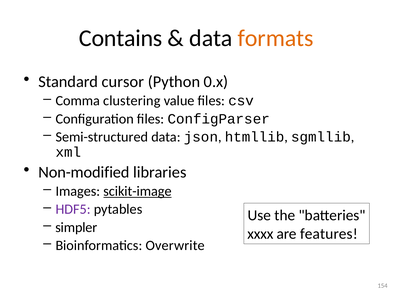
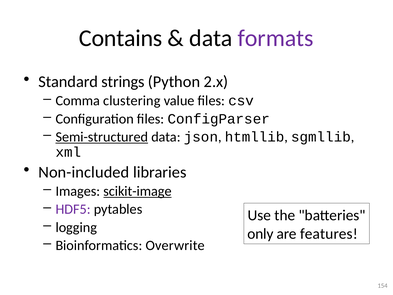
formats colour: orange -> purple (276, 38)
cursor: cursor -> strings (123, 82)
0.x: 0.x -> 2.x (216, 82)
Semi-structured underline: none -> present (102, 137)
Non-modified: Non-modified -> Non-included (84, 172)
simpler: simpler -> logging (76, 227)
xxxx: xxxx -> only (260, 234)
